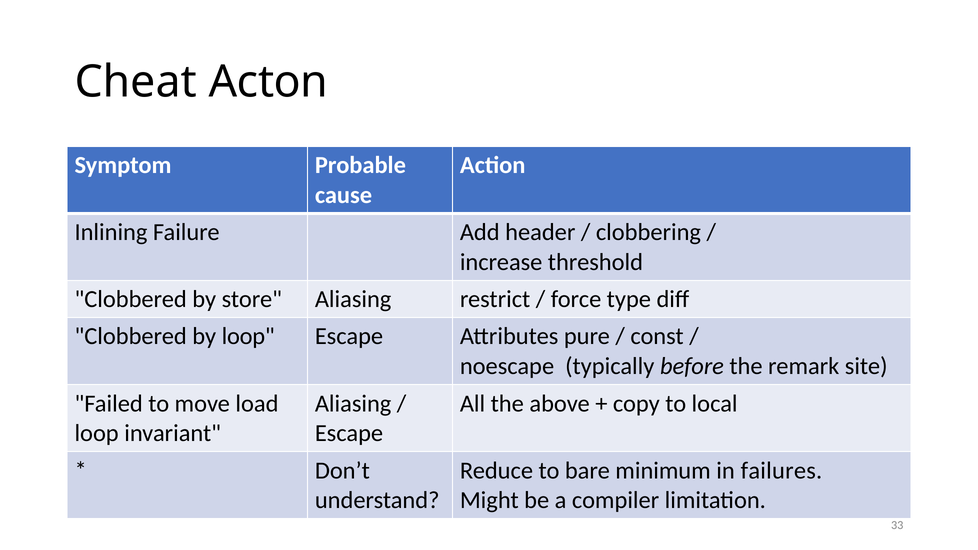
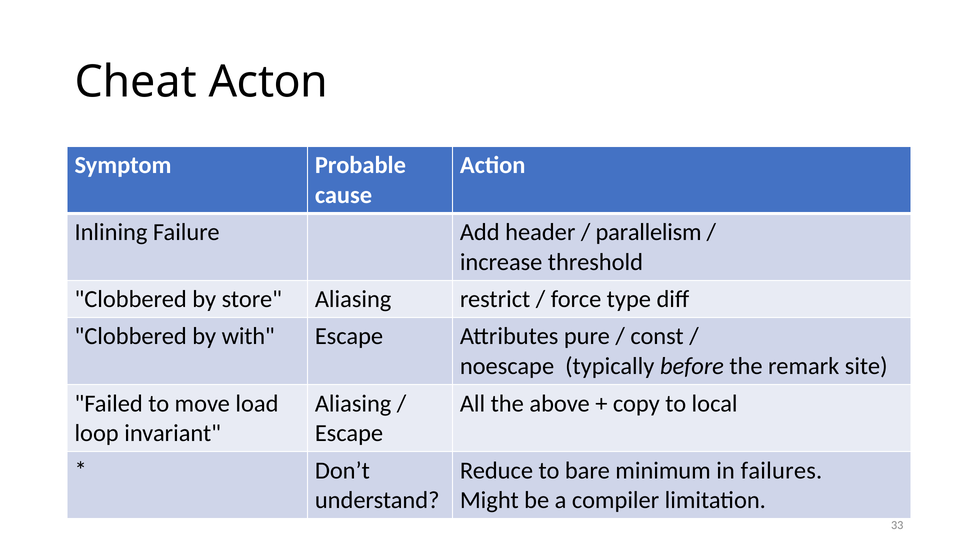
clobbering: clobbering -> parallelism (649, 232)
by loop: loop -> with (248, 336)
